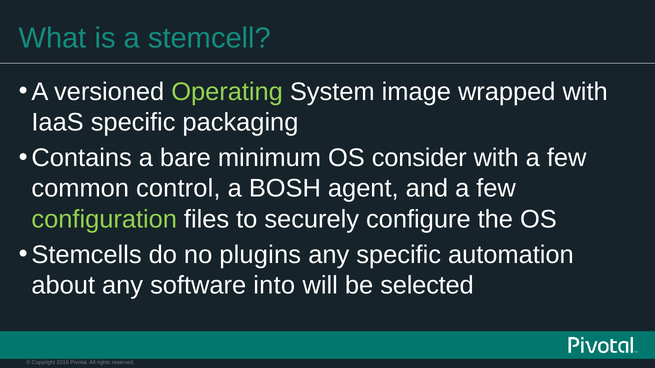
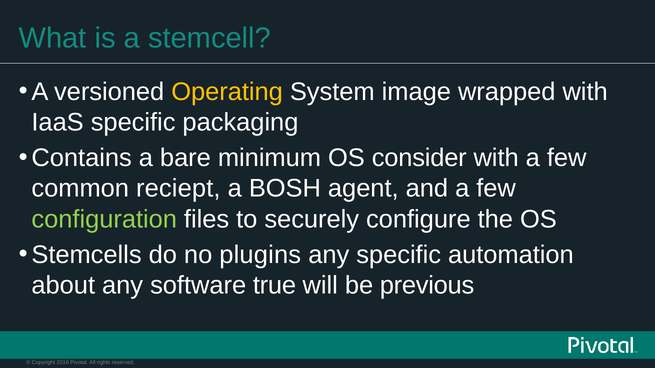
Operating colour: light green -> yellow (227, 92)
control: control -> reciept (178, 189)
into: into -> true (274, 286)
selected: selected -> previous (427, 286)
